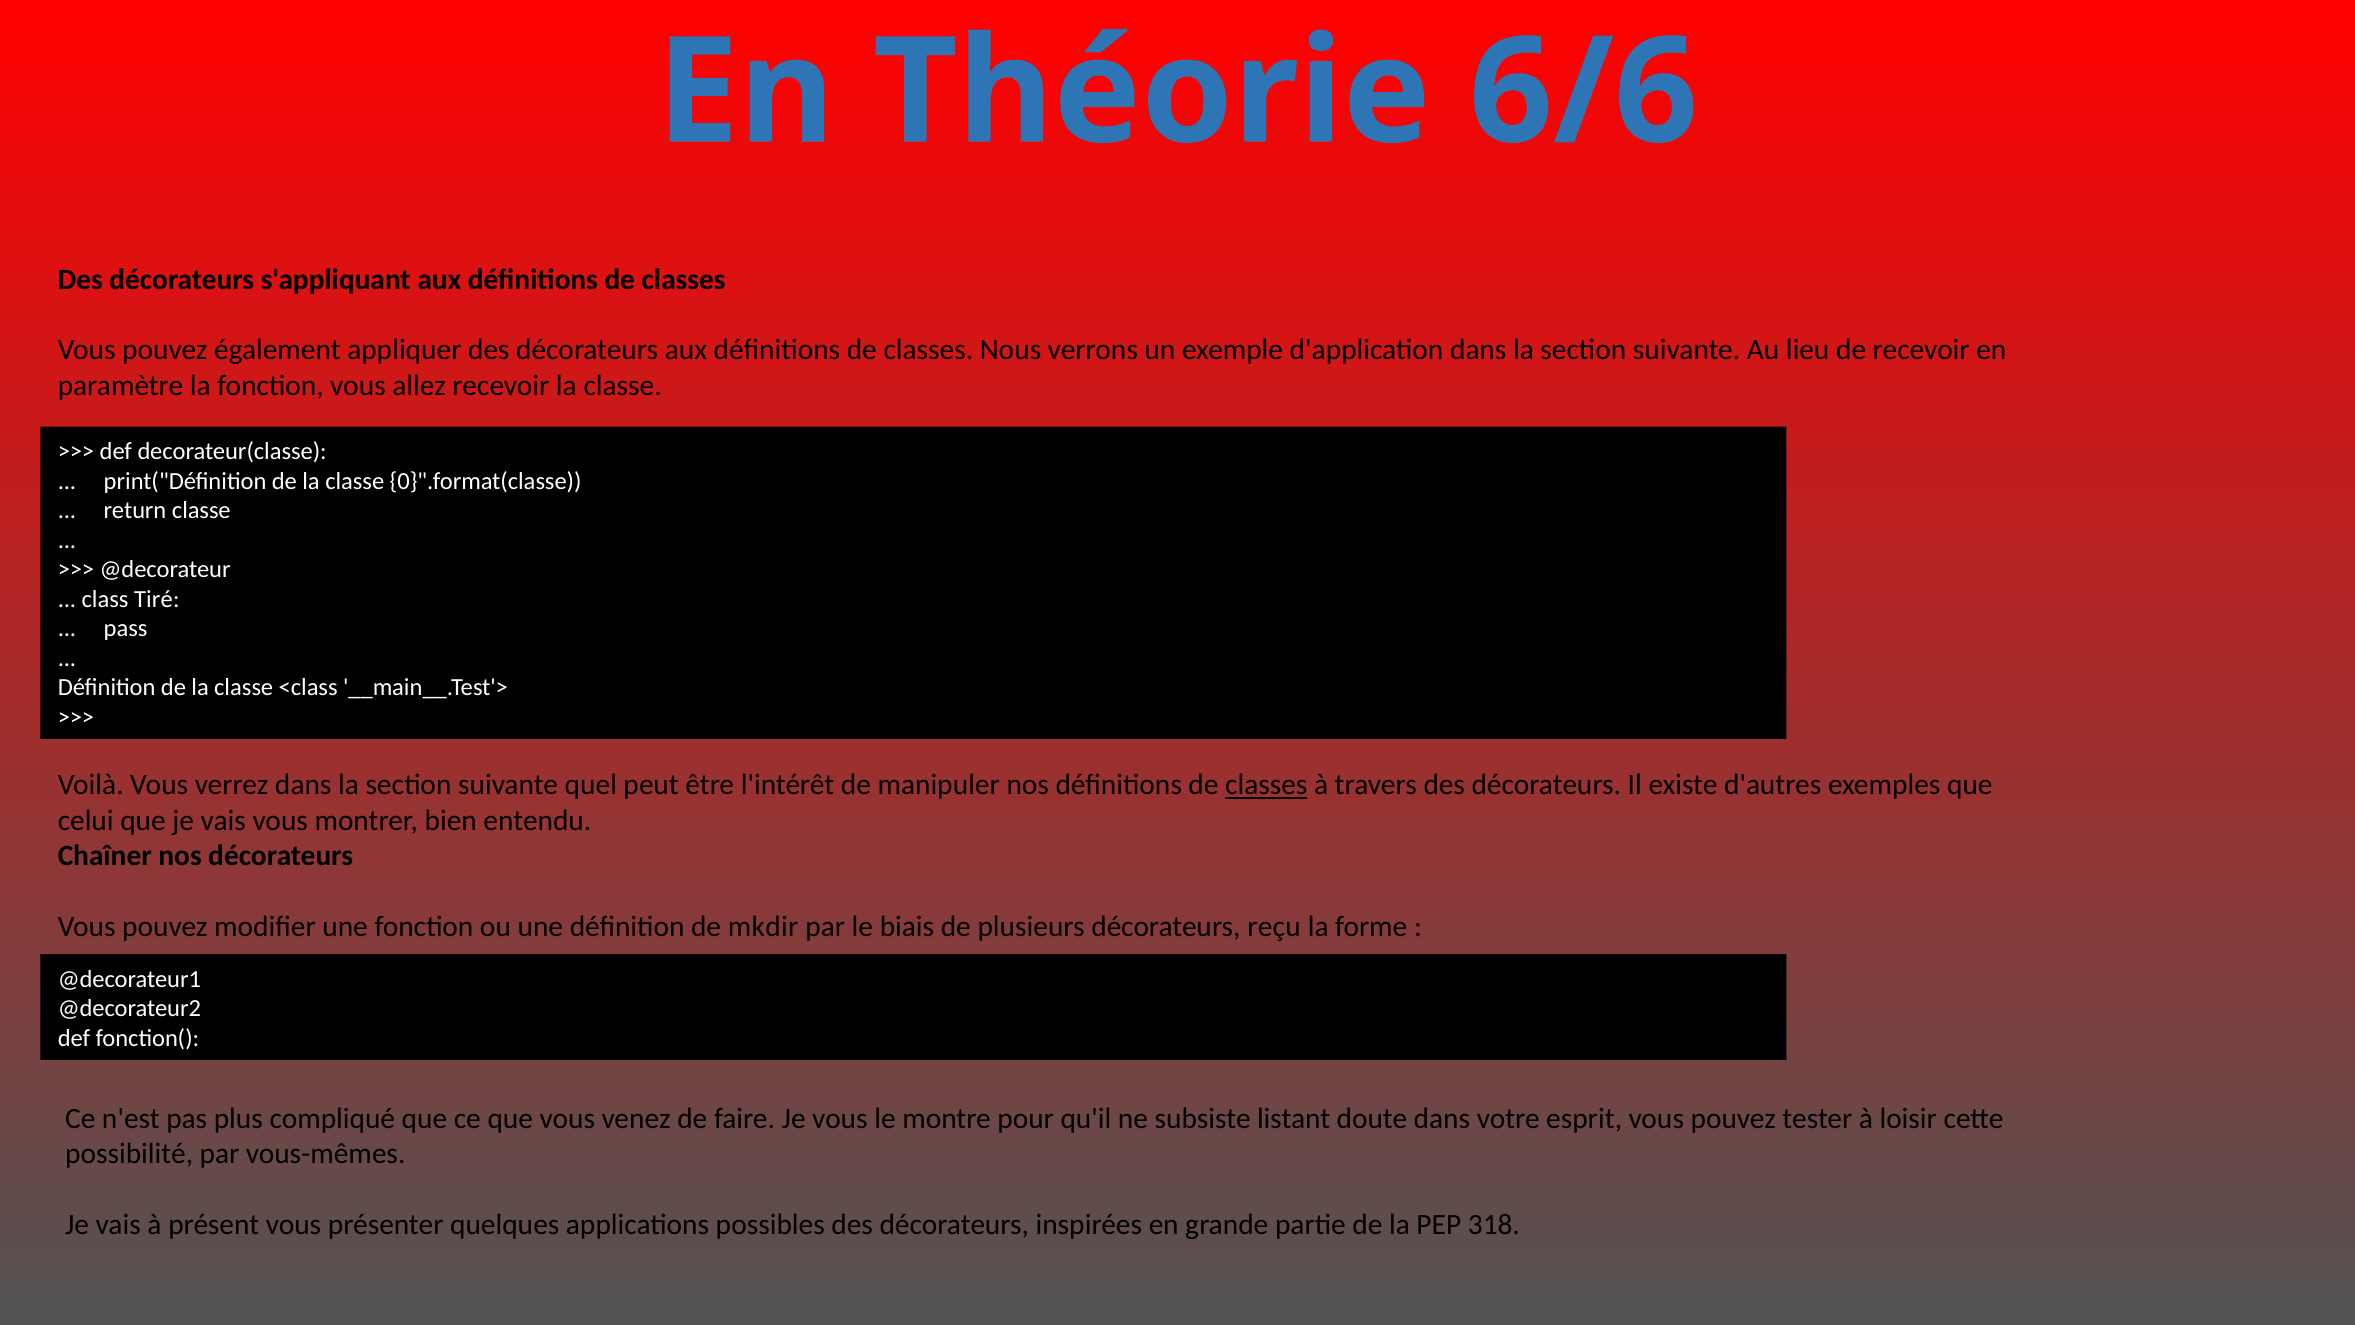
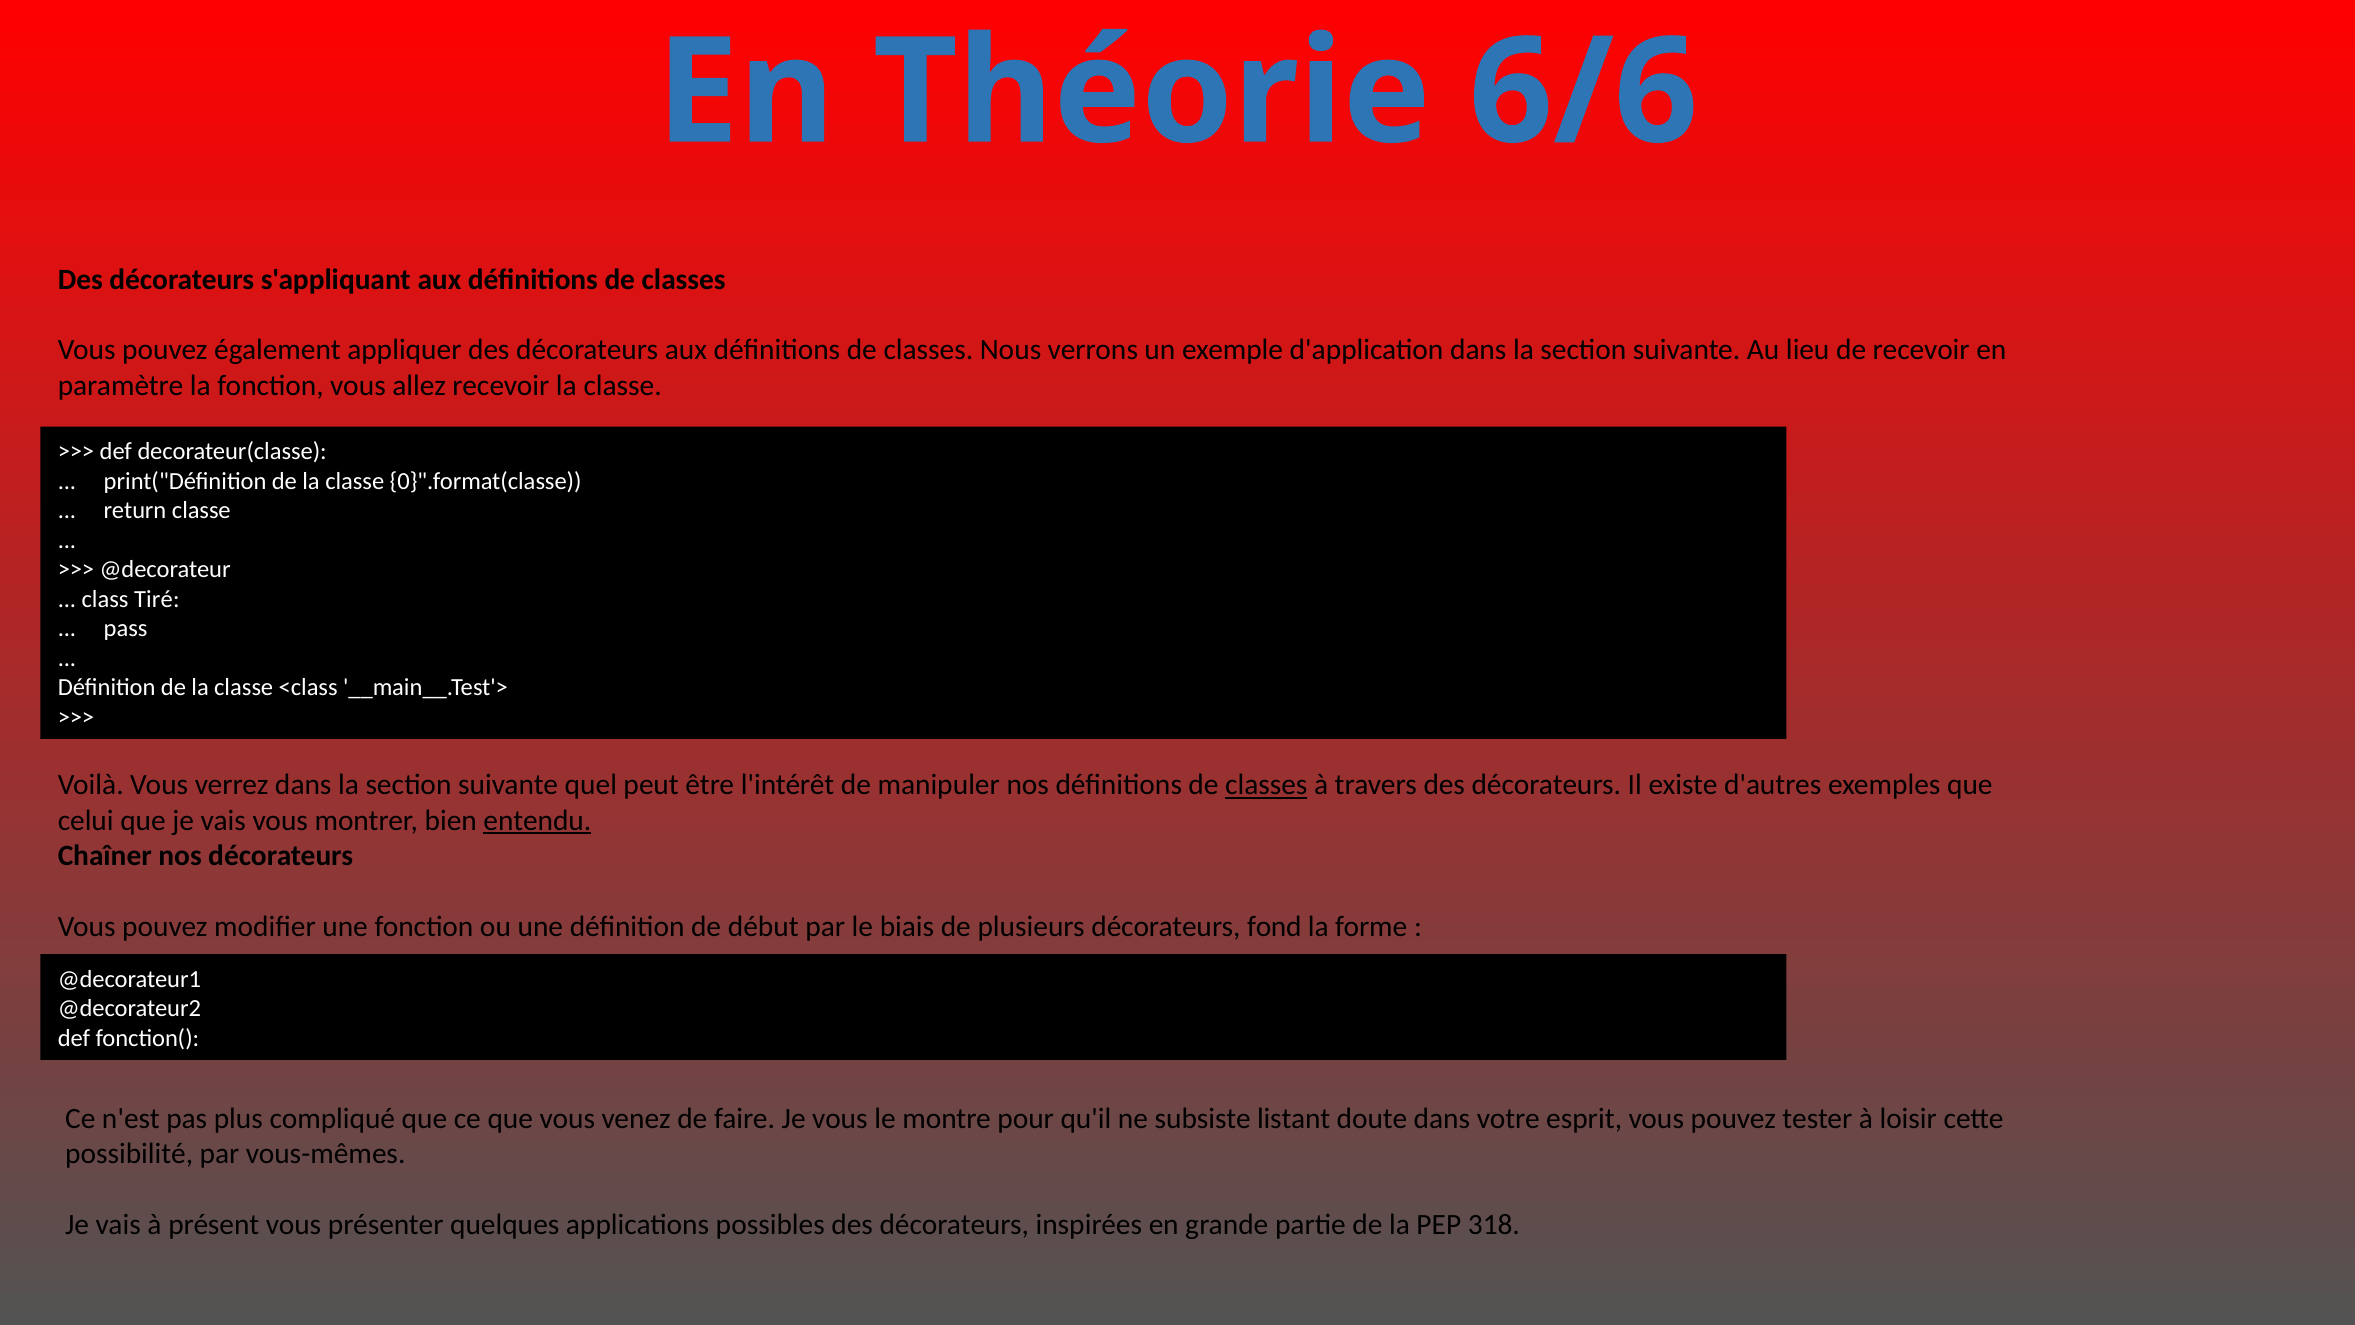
entendu underline: none -> present (537, 820)
mkdir: mkdir -> début (763, 926)
reçu: reçu -> fond (1274, 926)
